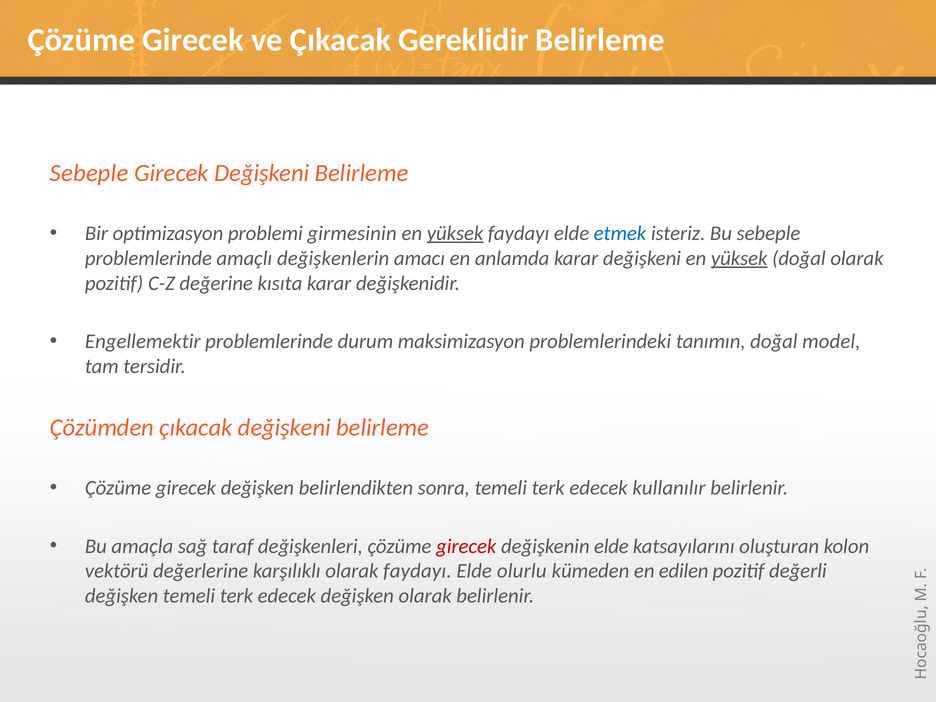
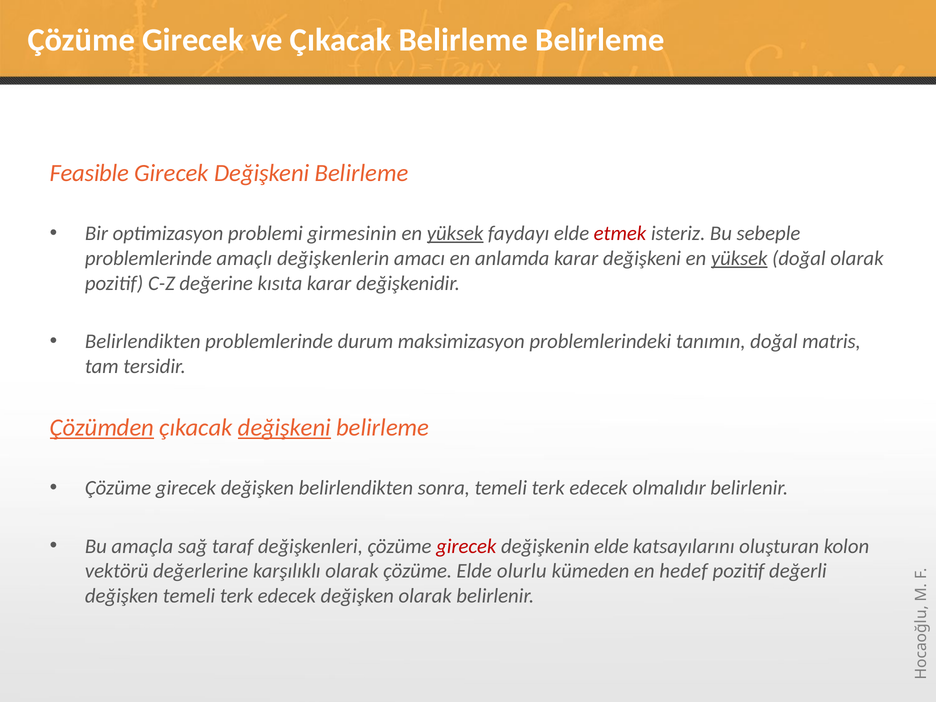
Çıkacak Gereklidir: Gereklidir -> Belirleme (463, 40)
Sebeple: Sebeple -> Feasible (89, 173)
etmek colour: blue -> red (620, 233)
Engellemektir: Engellemektir -> Belirlendikten (143, 341)
model: model -> matris (831, 341)
Çözümden underline: none -> present (102, 428)
değişkeni underline: none -> present (284, 428)
kullanılır: kullanılır -> olmalıdır (669, 488)
olarak faydayı: faydayı -> çözüme (418, 571)
edilen: edilen -> hedef (683, 571)
